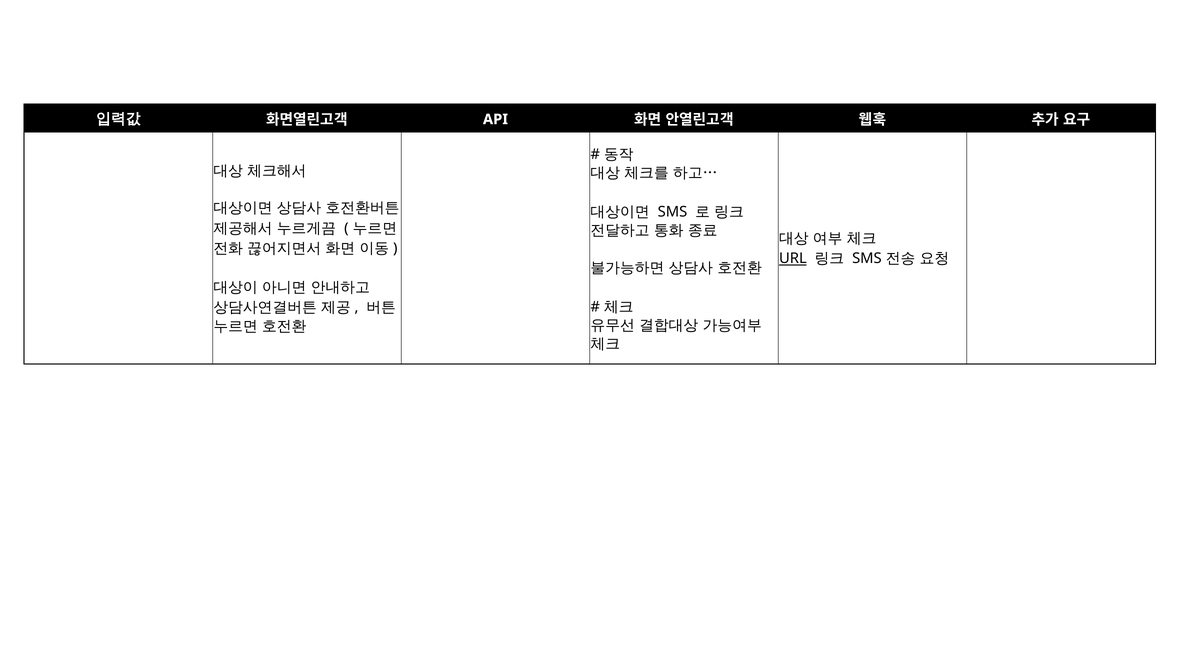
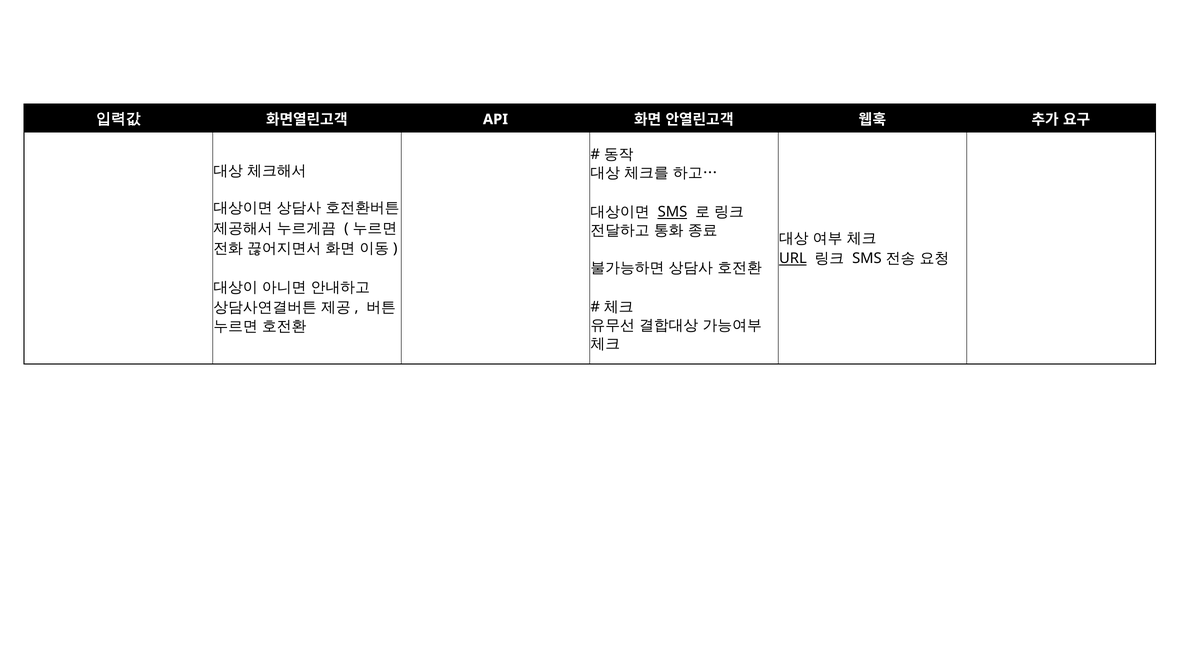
SMS underline: none -> present (672, 212)
